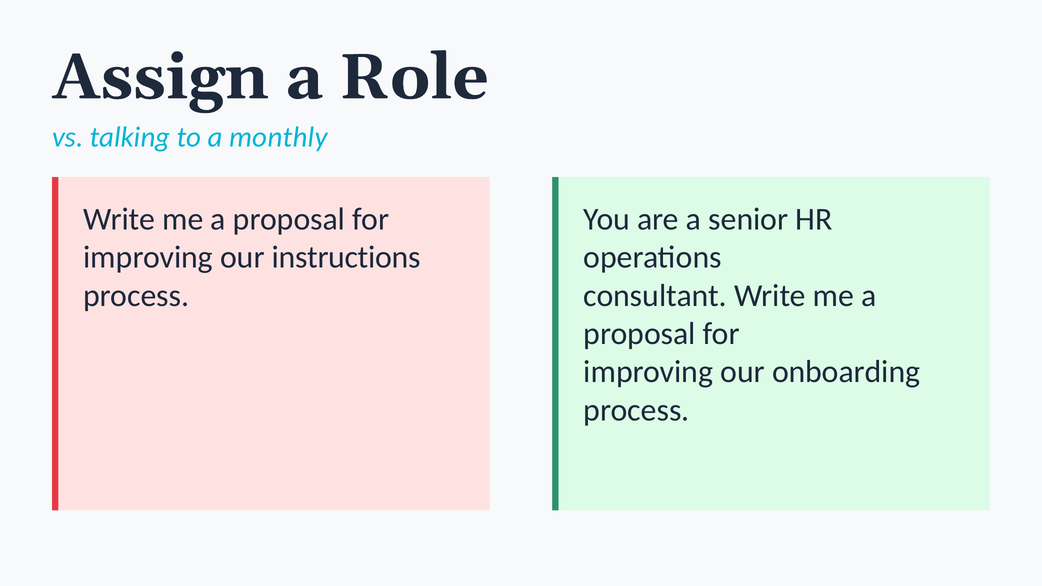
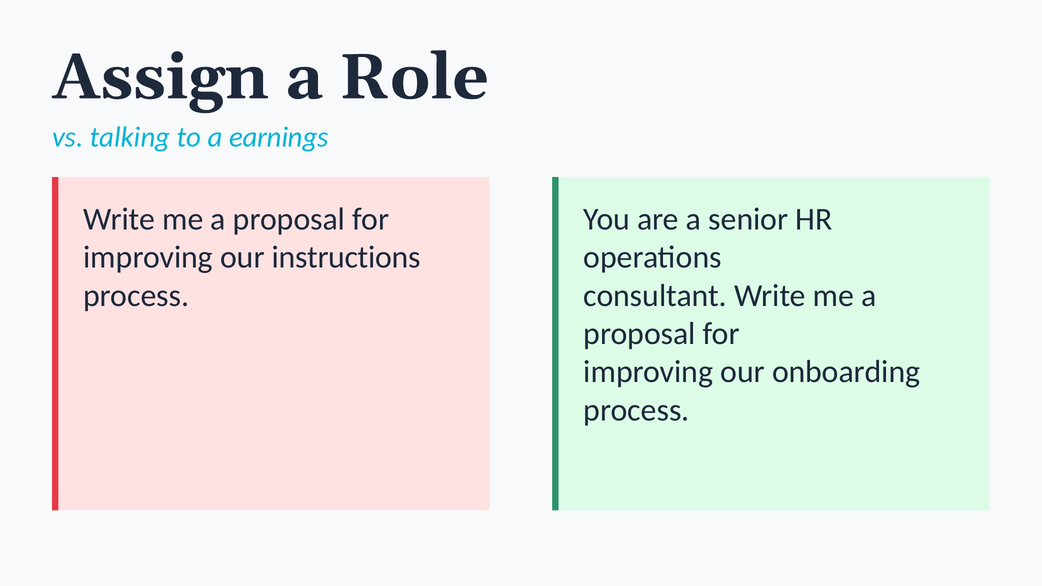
monthly: monthly -> earnings (279, 137)
